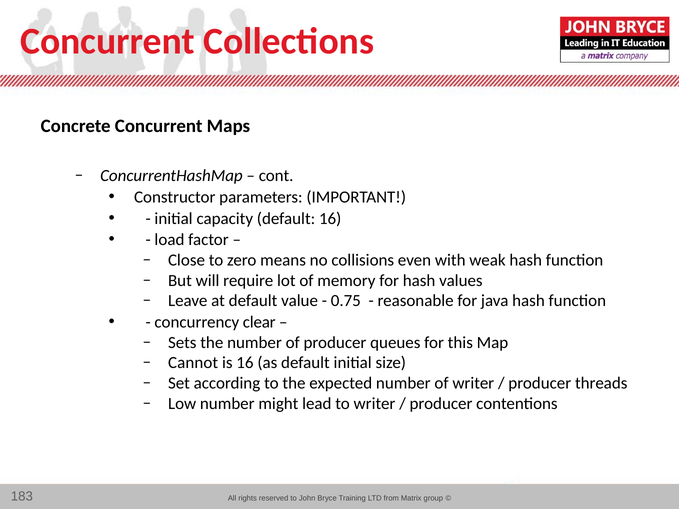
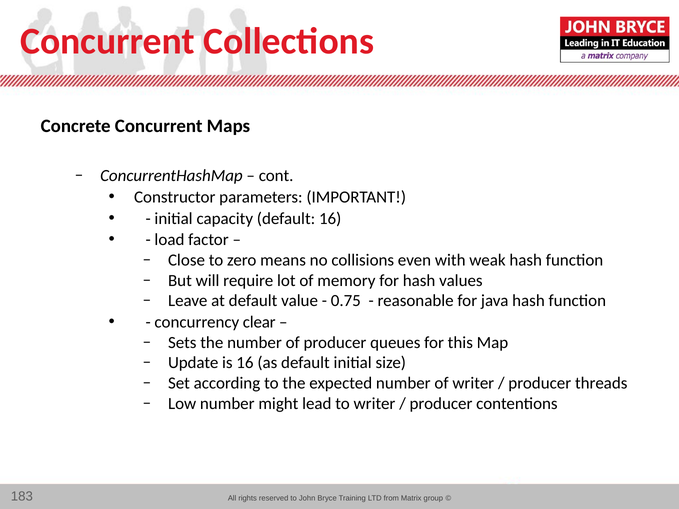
Cannot: Cannot -> Update (193, 363)
